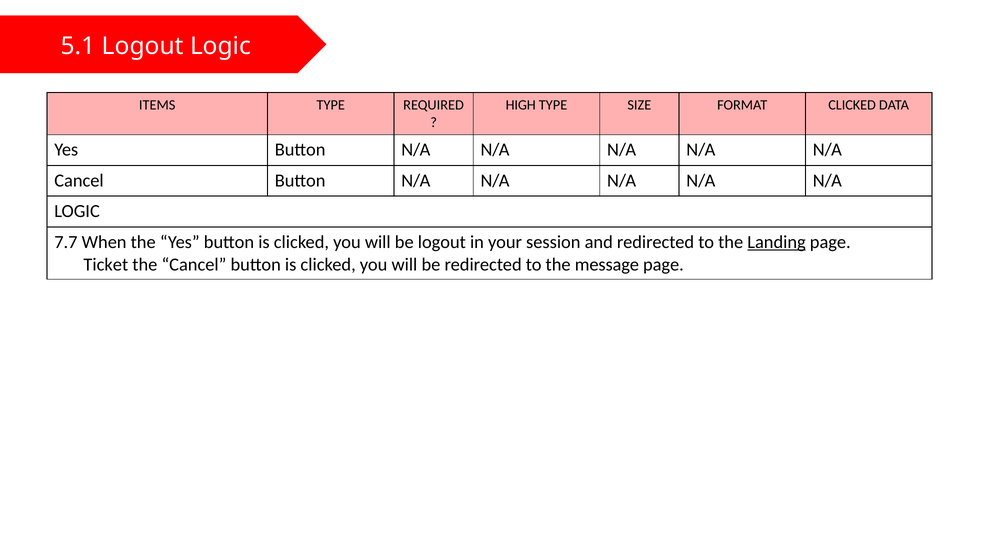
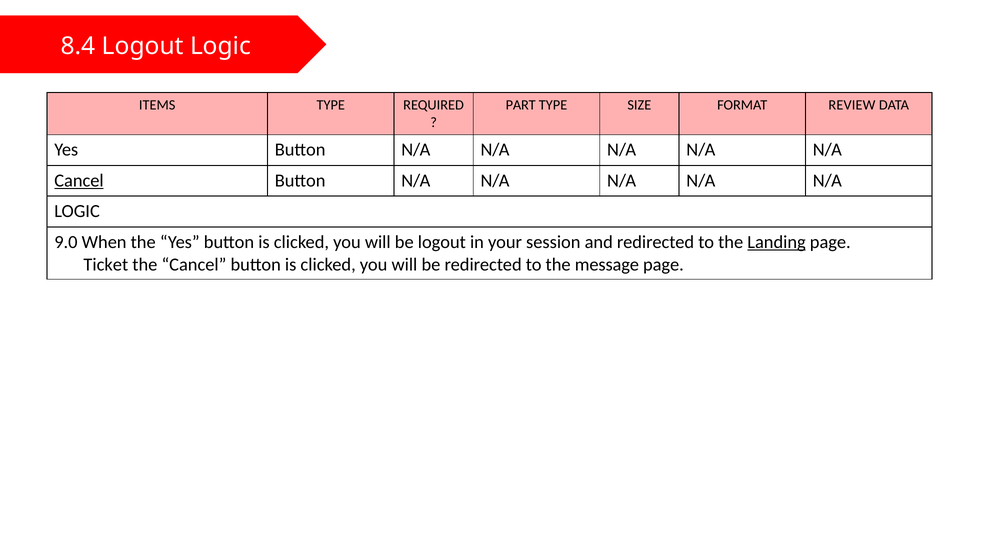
5.1: 5.1 -> 8.4 (78, 46)
HIGH: HIGH -> PART (521, 105)
FORMAT CLICKED: CLICKED -> REVIEW (852, 105)
Cancel underline: none -> present (79, 181)
7.7: 7.7 -> 9.0 (66, 242)
